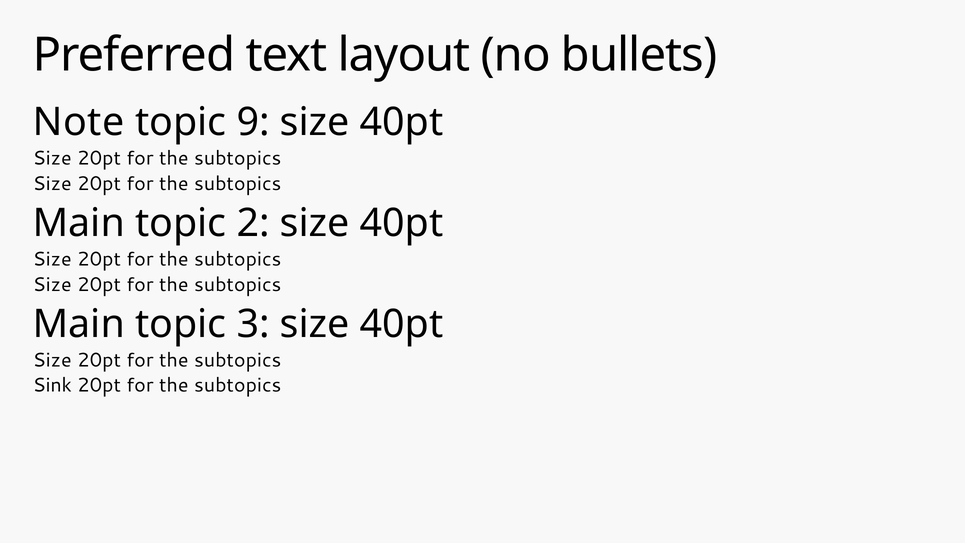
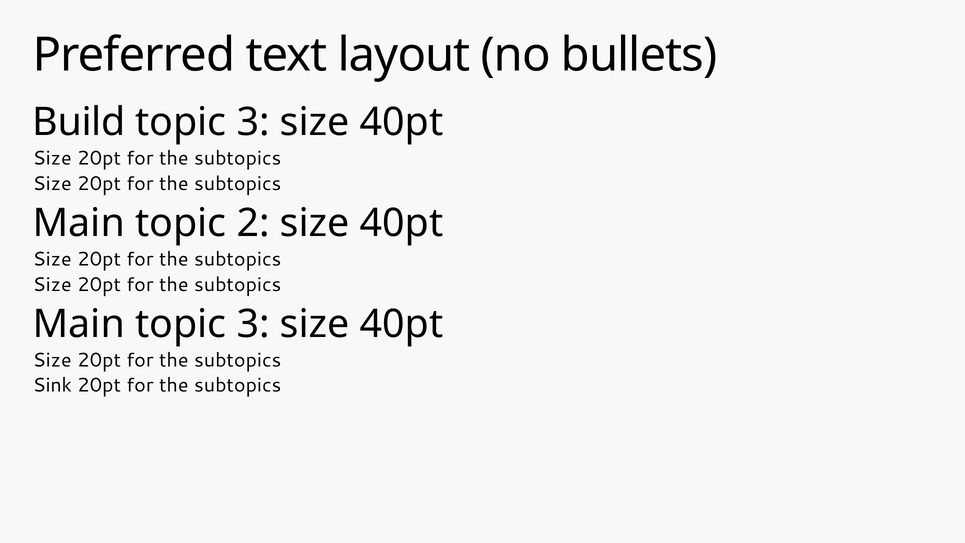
Note: Note -> Build (79, 122)
9: 9 -> 3 (253, 122)
